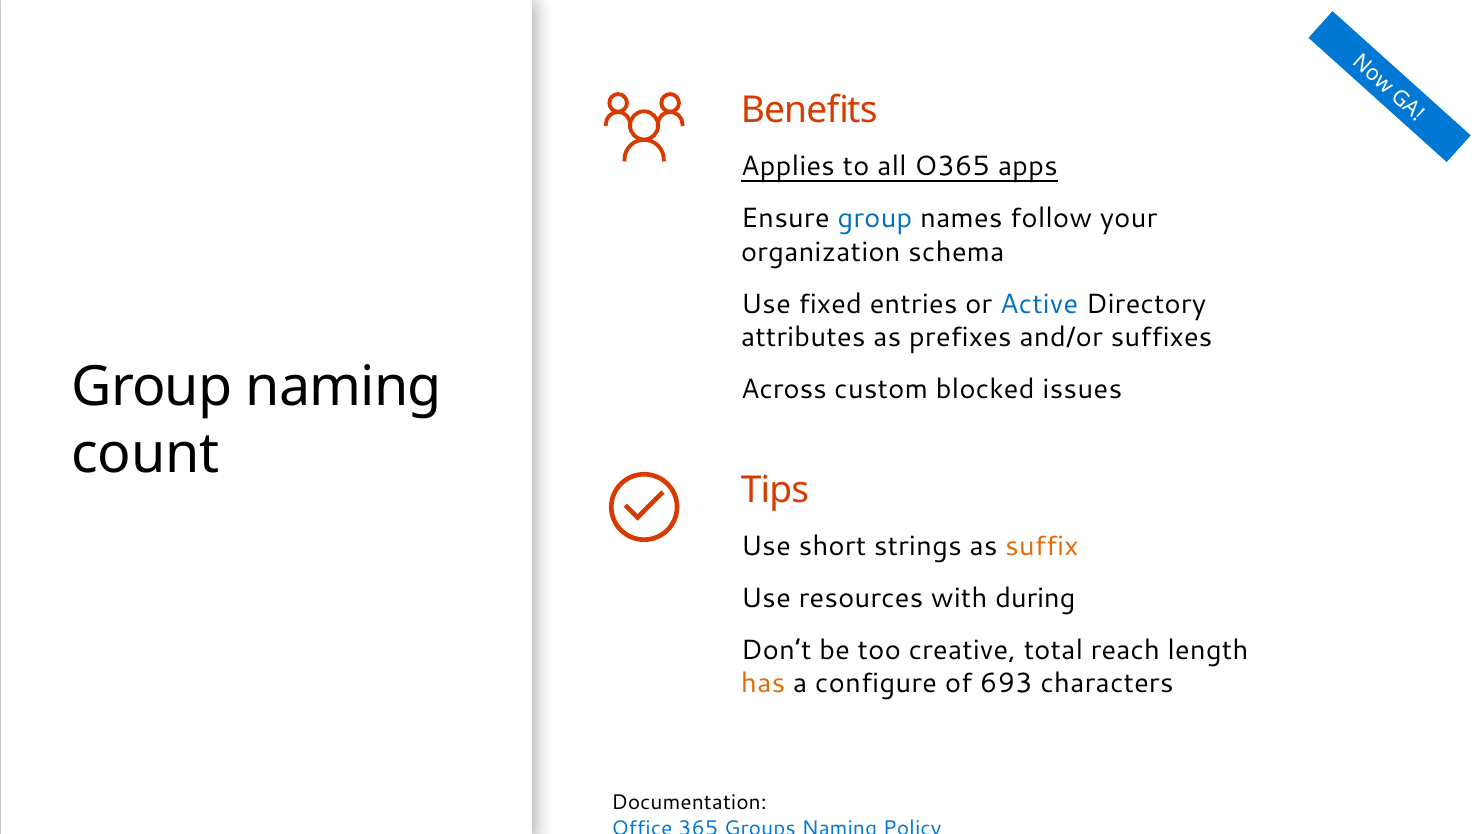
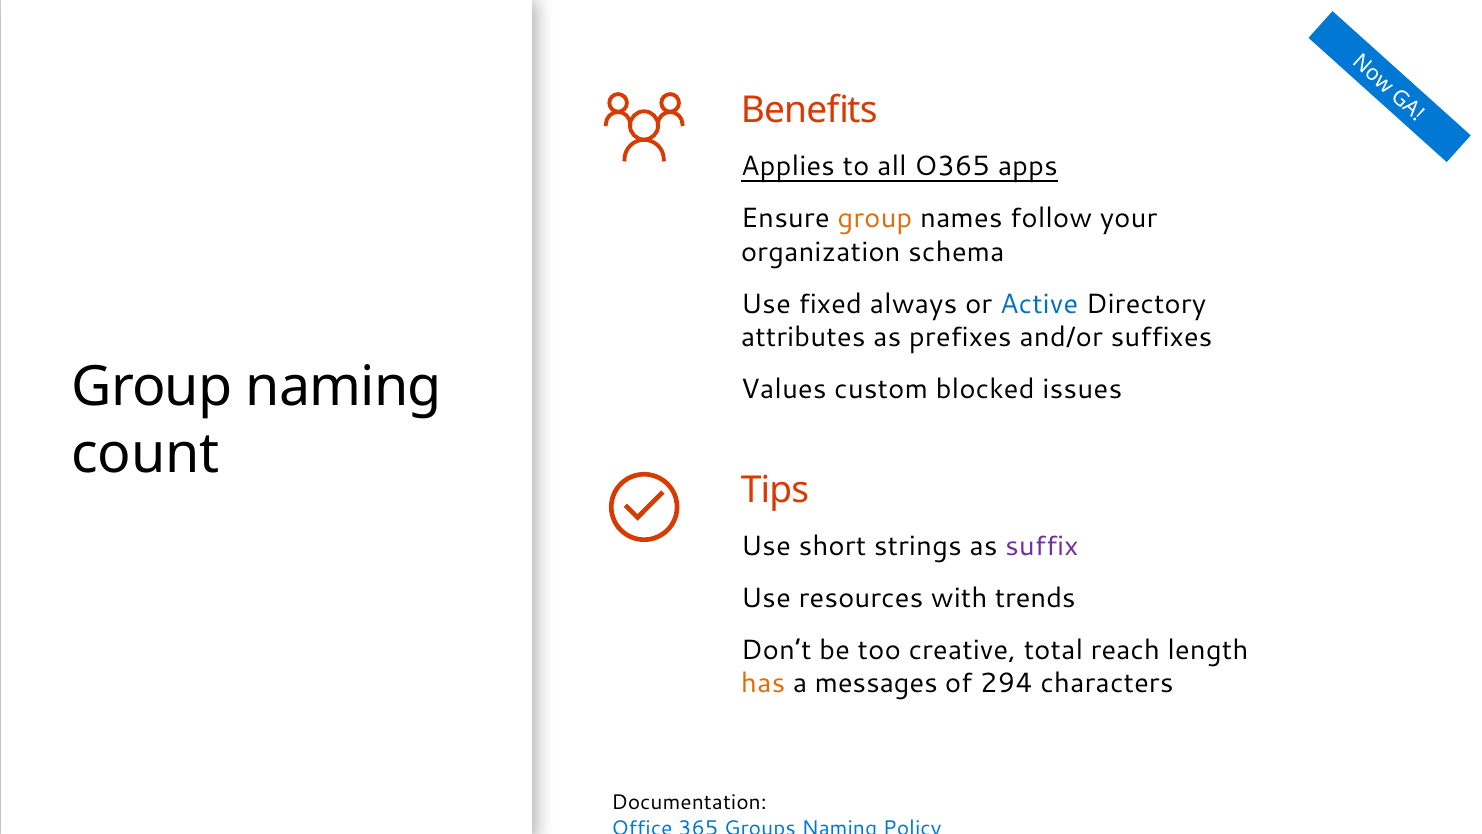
group colour: blue -> orange (875, 219)
entries: entries -> always (913, 304)
Across: Across -> Values (784, 389)
suffix colour: orange -> purple (1042, 546)
during: during -> trends (1035, 598)
configure: configure -> messages (876, 683)
693: 693 -> 294 (1006, 683)
